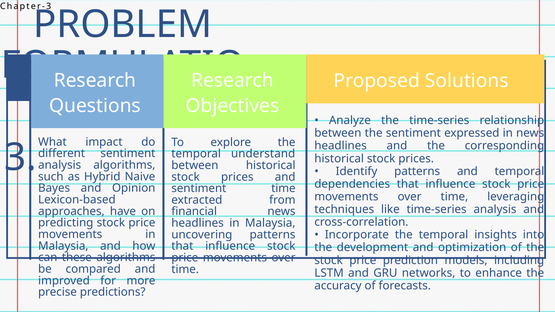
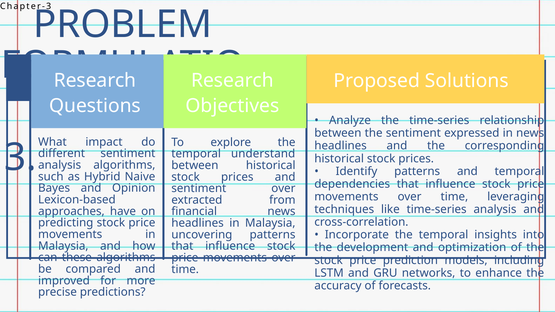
sentiment time: time -> over (283, 189)
